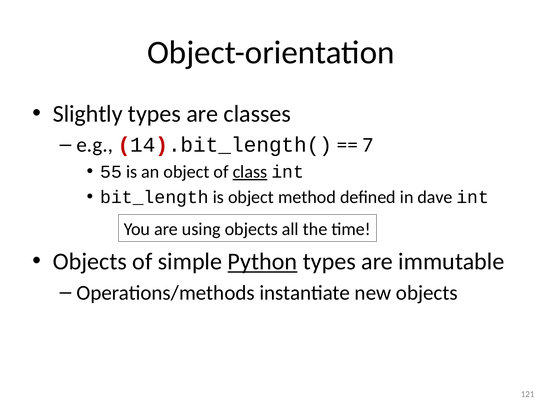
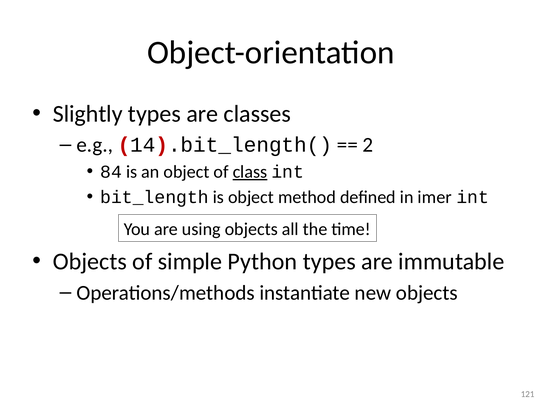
7: 7 -> 2 (368, 145)
55: 55 -> 84 (111, 172)
dave: dave -> imer (435, 197)
Python underline: present -> none (262, 261)
